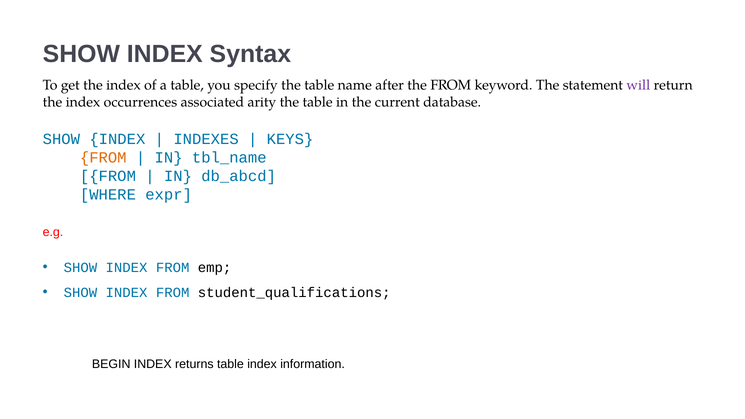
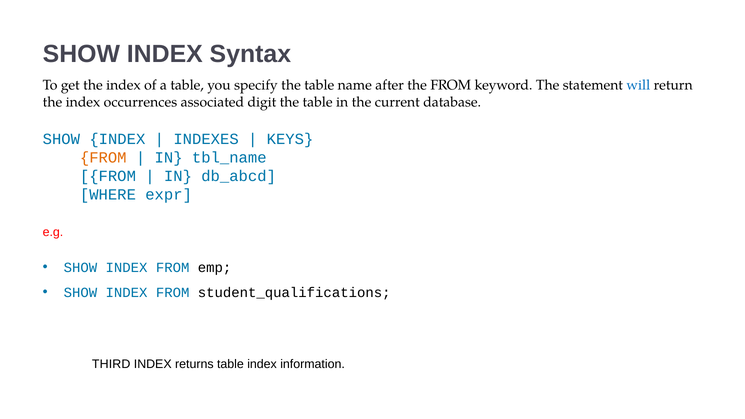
will colour: purple -> blue (638, 85)
arity: arity -> digit (262, 102)
BEGIN: BEGIN -> THIRD (111, 364)
